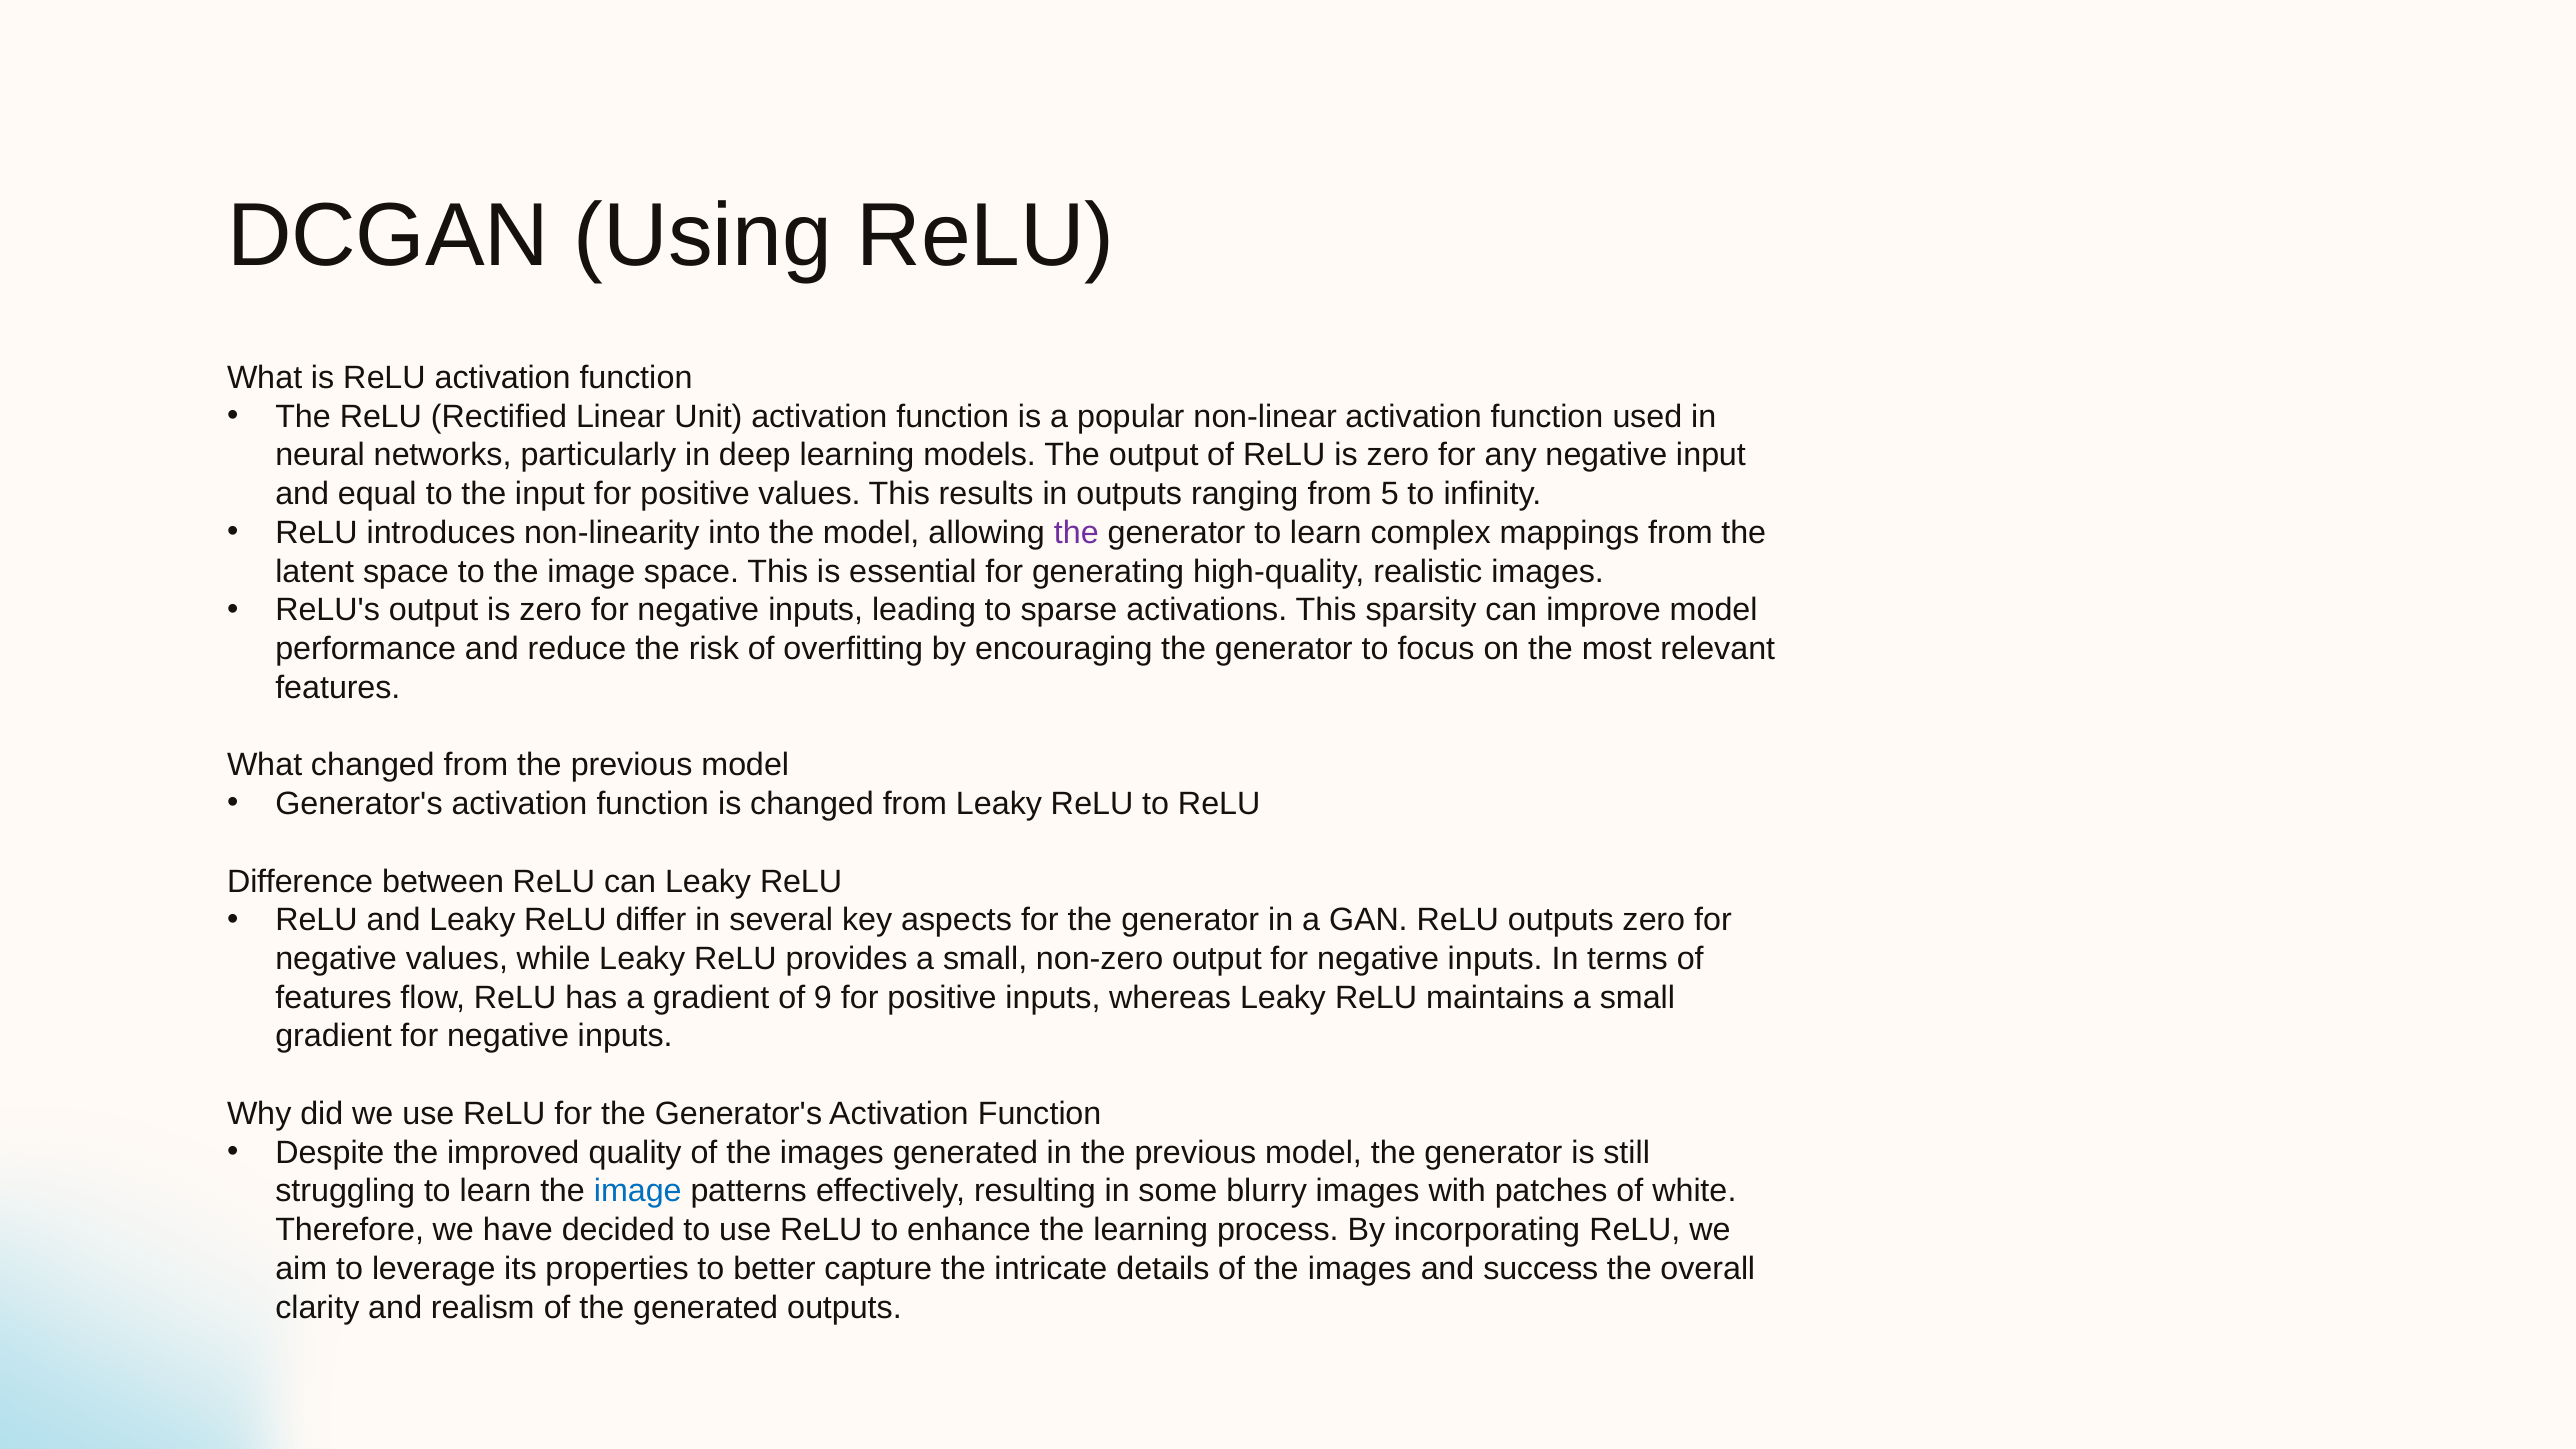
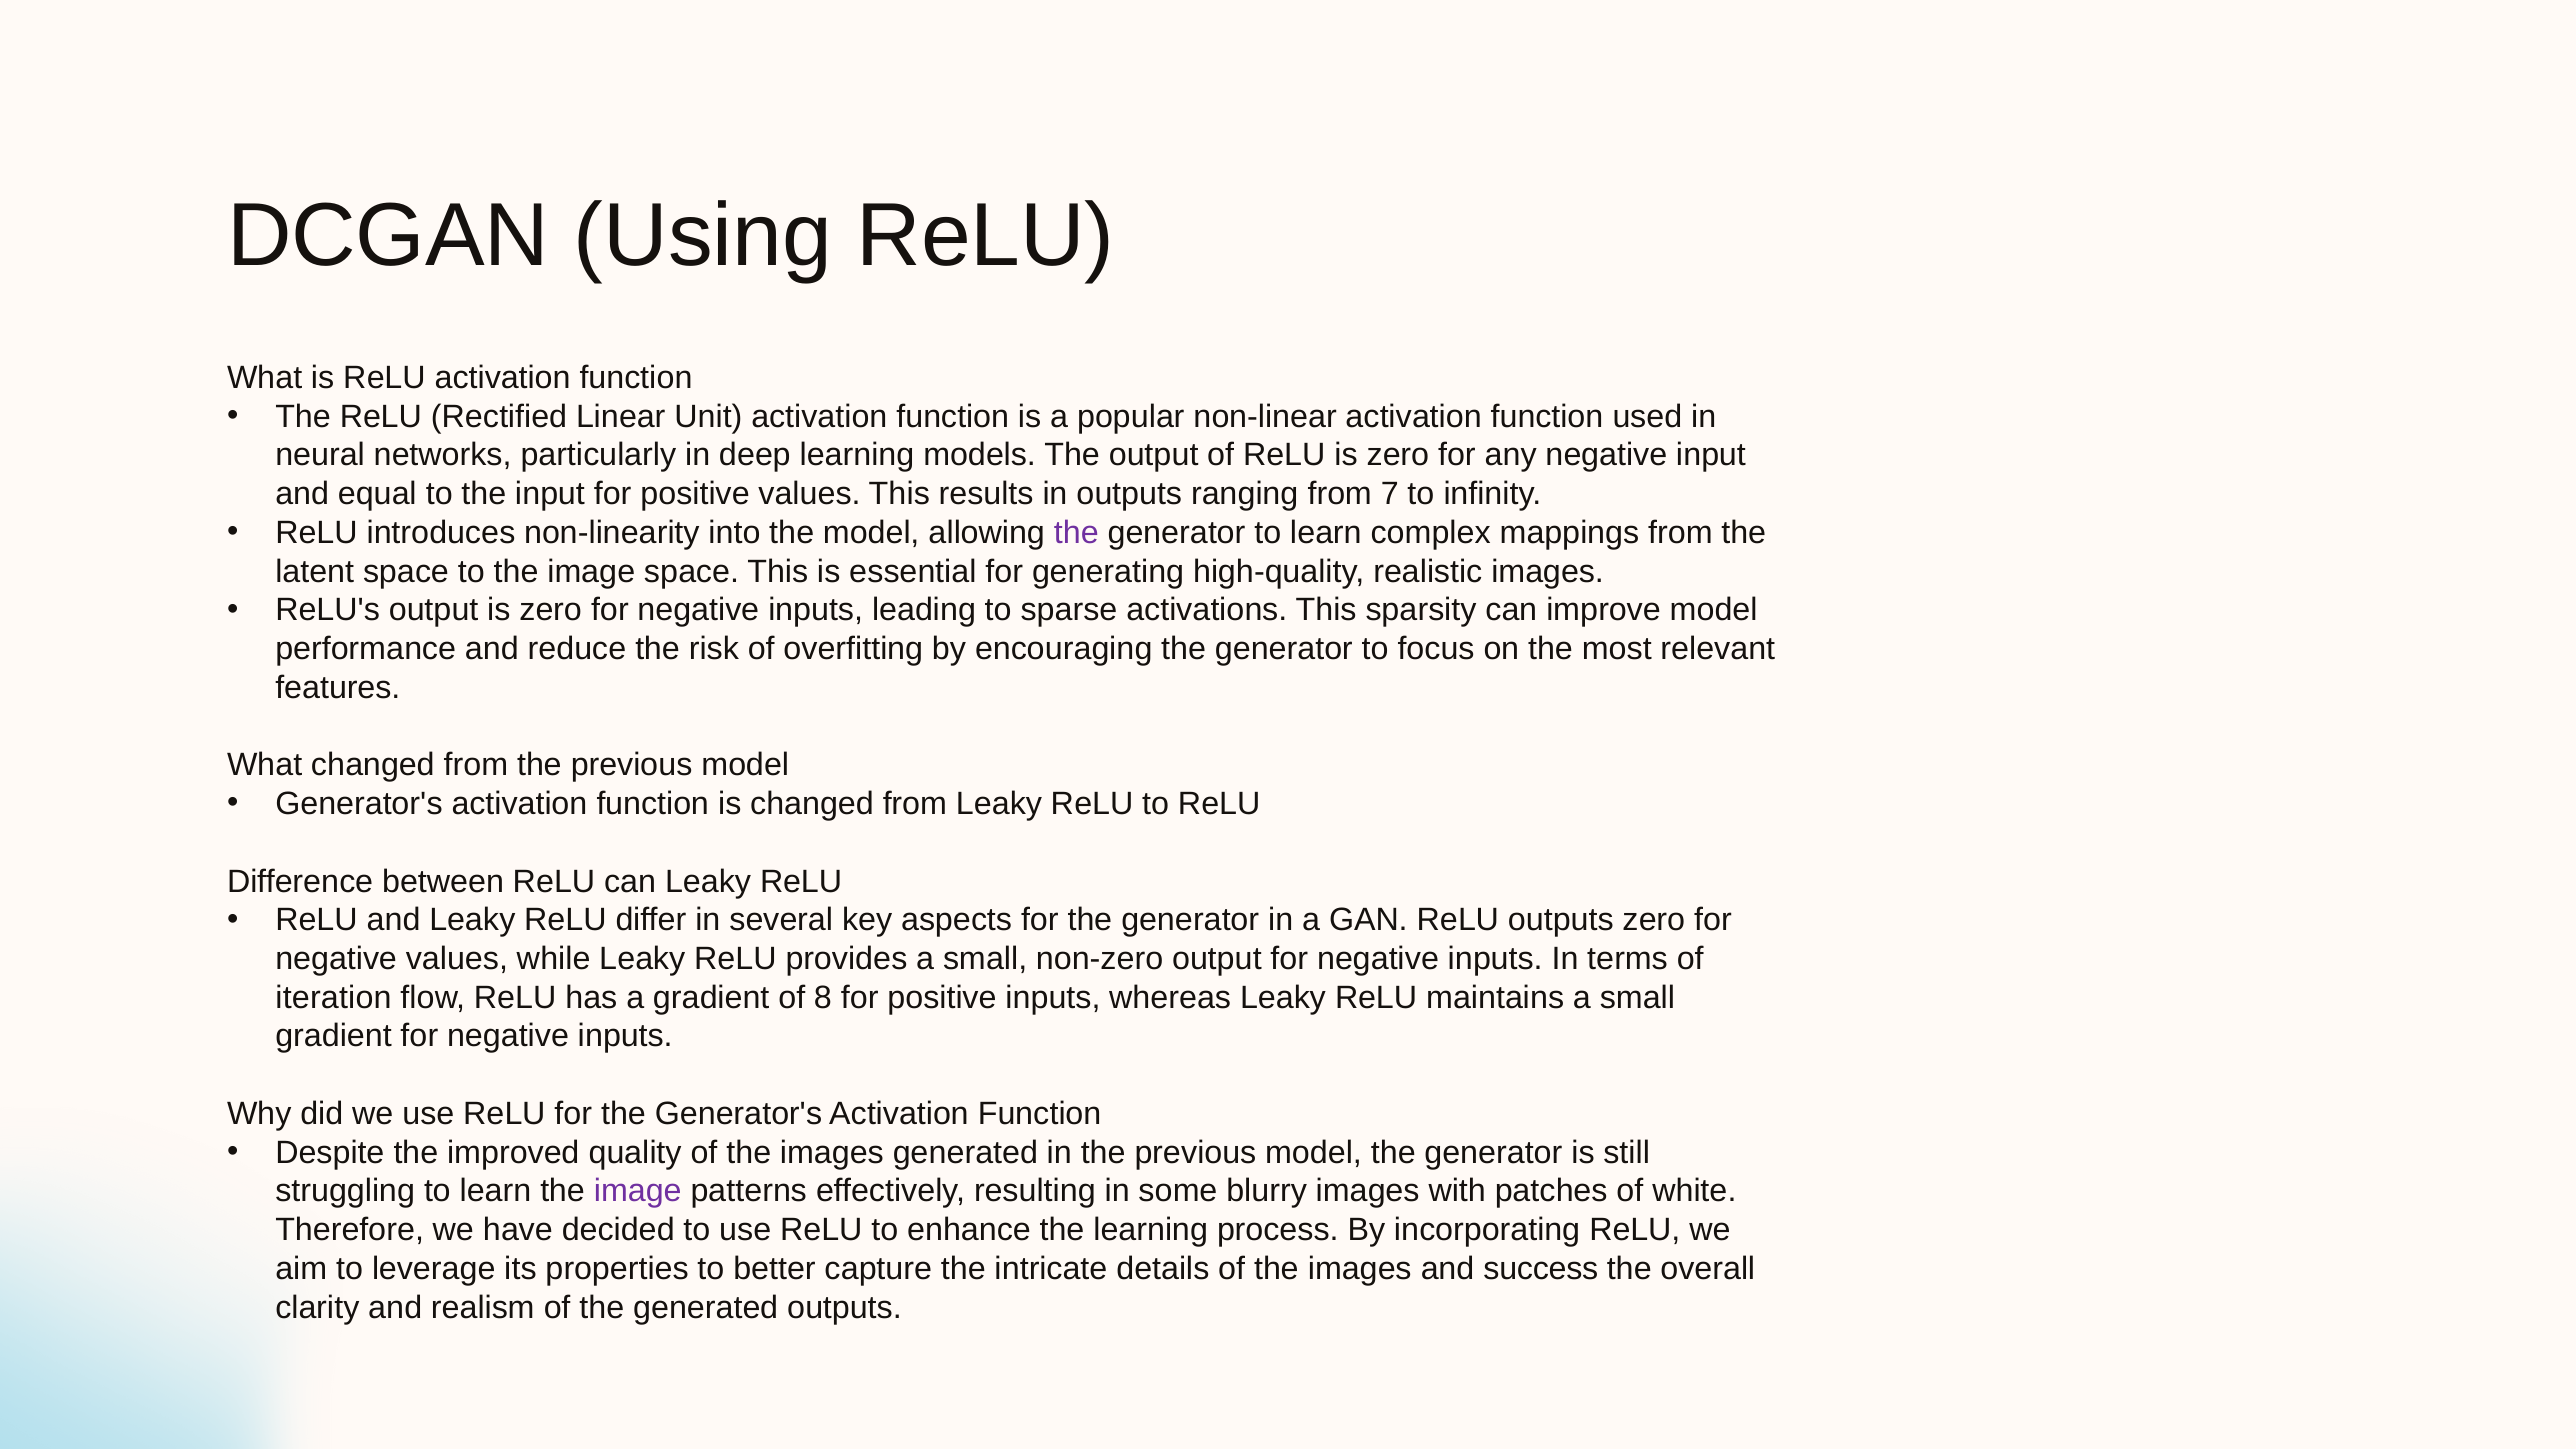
5: 5 -> 7 (1390, 494)
features: features -> iteration (334, 998)
9: 9 -> 8 (823, 998)
image colour: blue -> purple (638, 1191)
